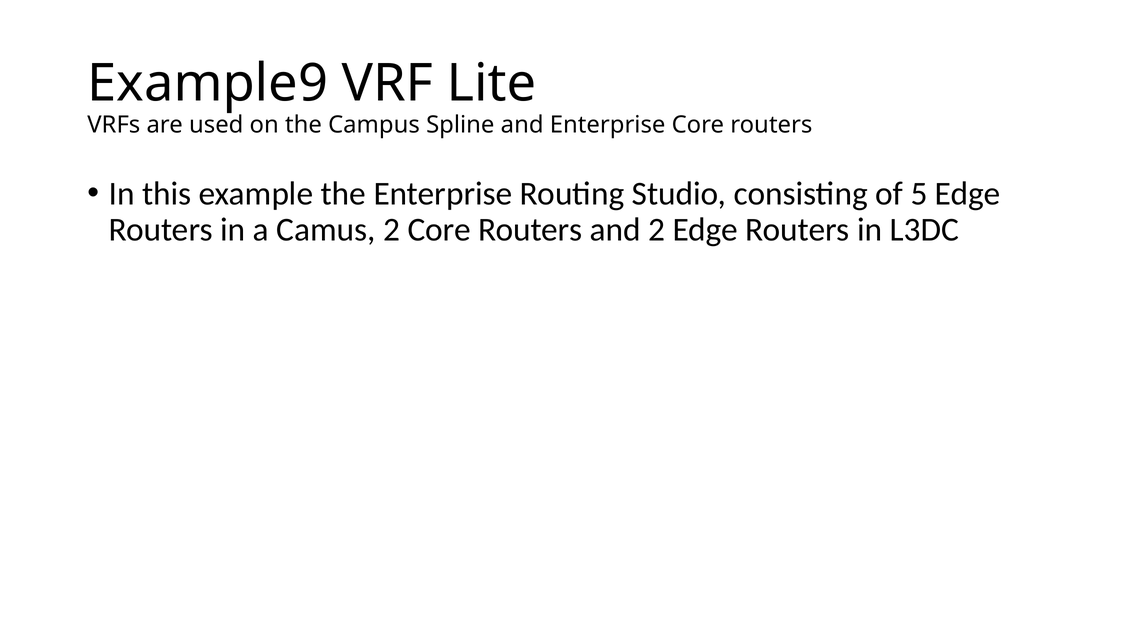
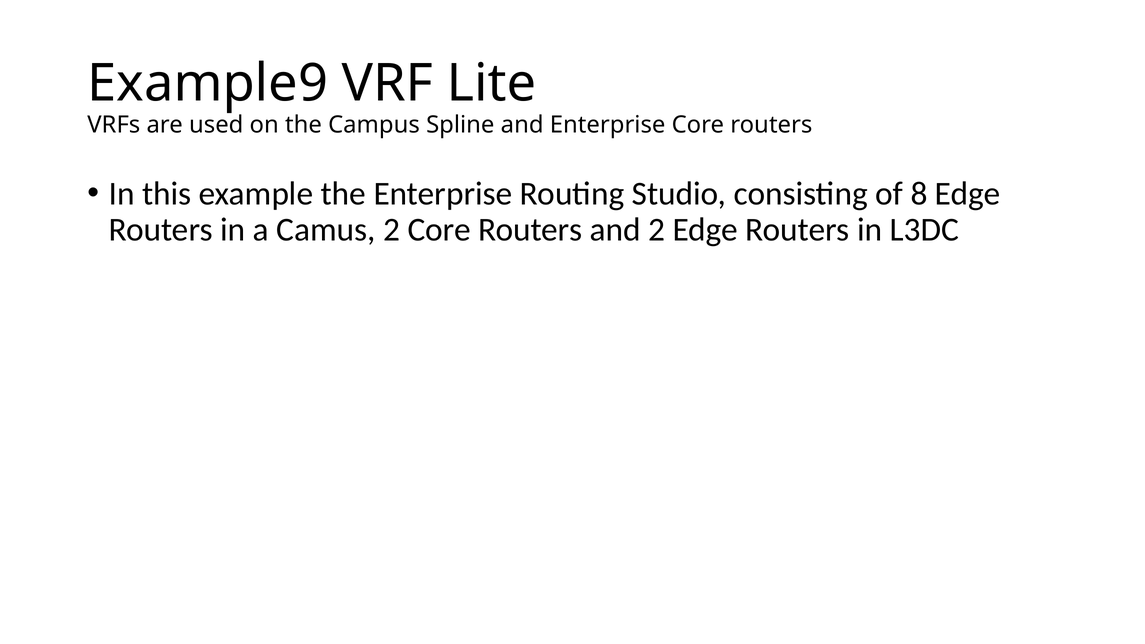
5: 5 -> 8 (919, 194)
